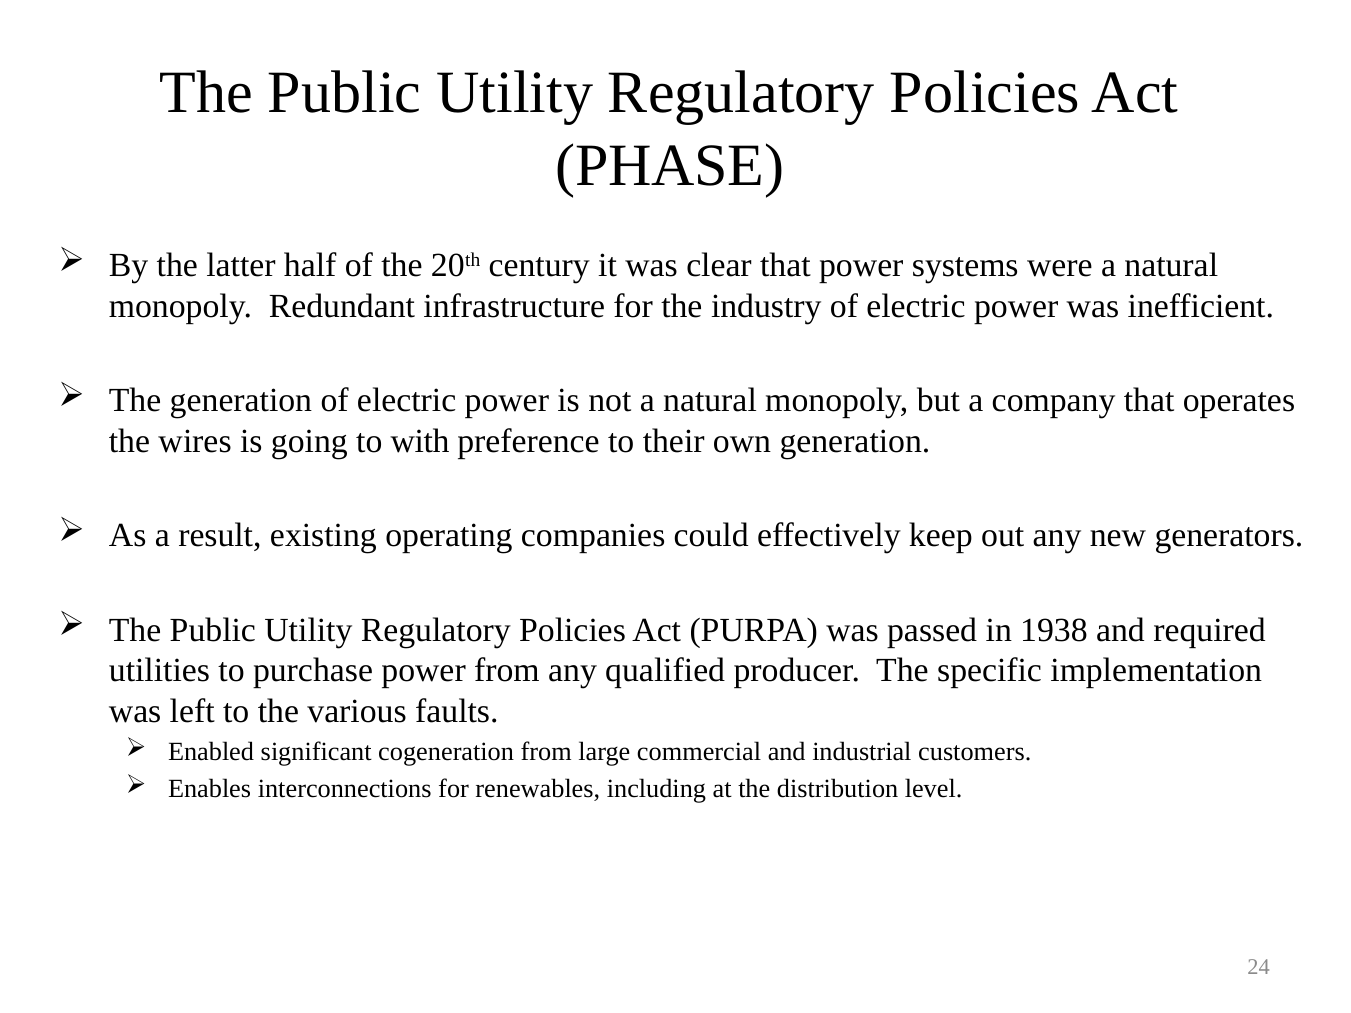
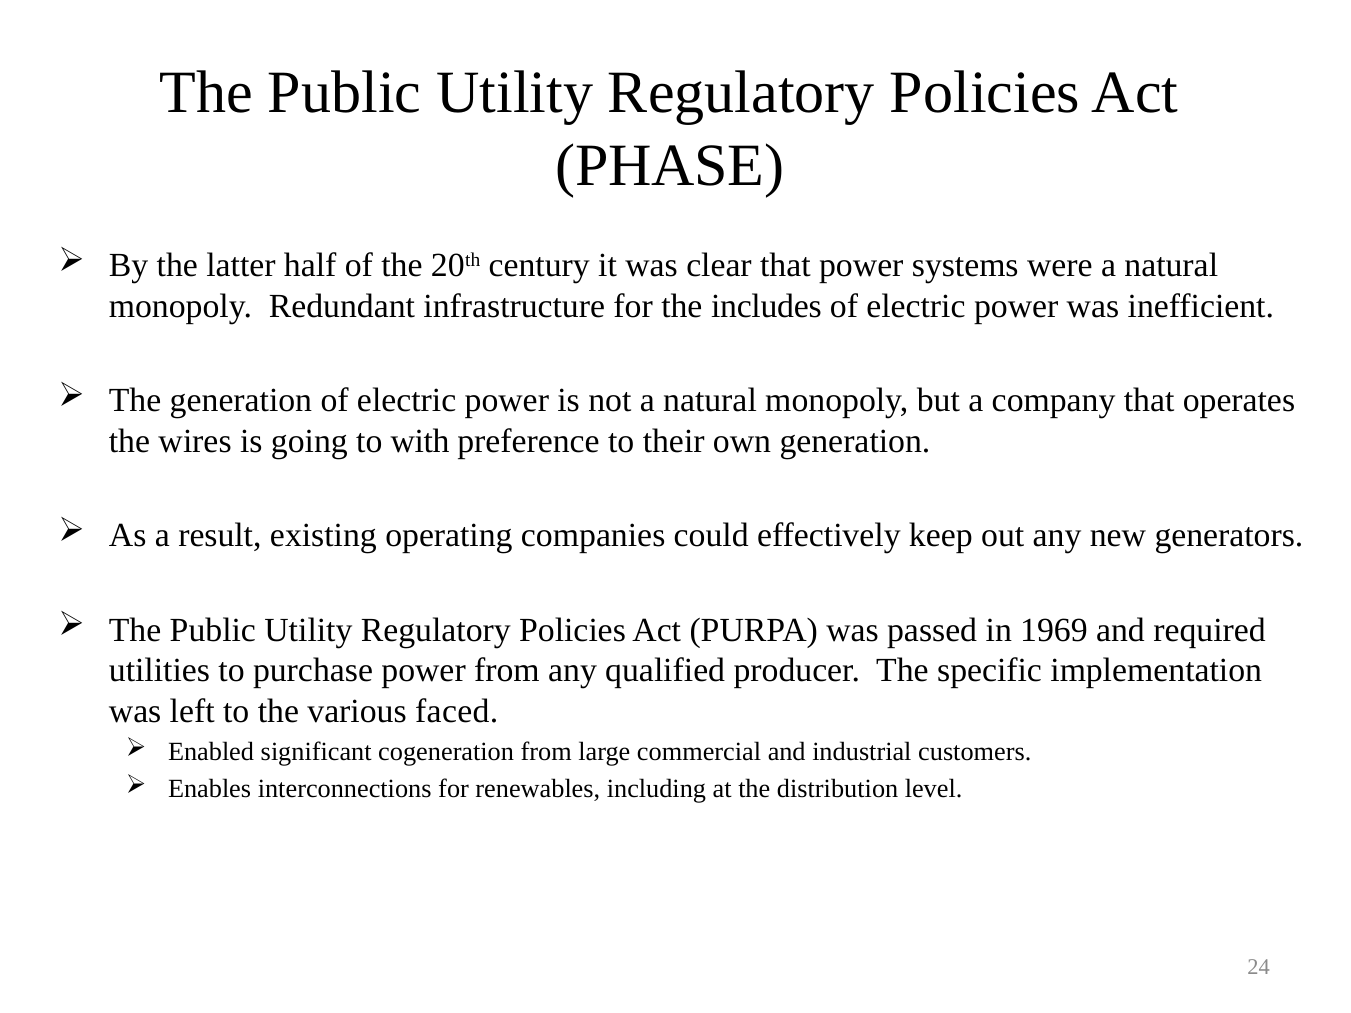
industry: industry -> includes (766, 306)
1938: 1938 -> 1969 (1054, 630)
faults: faults -> faced (457, 712)
